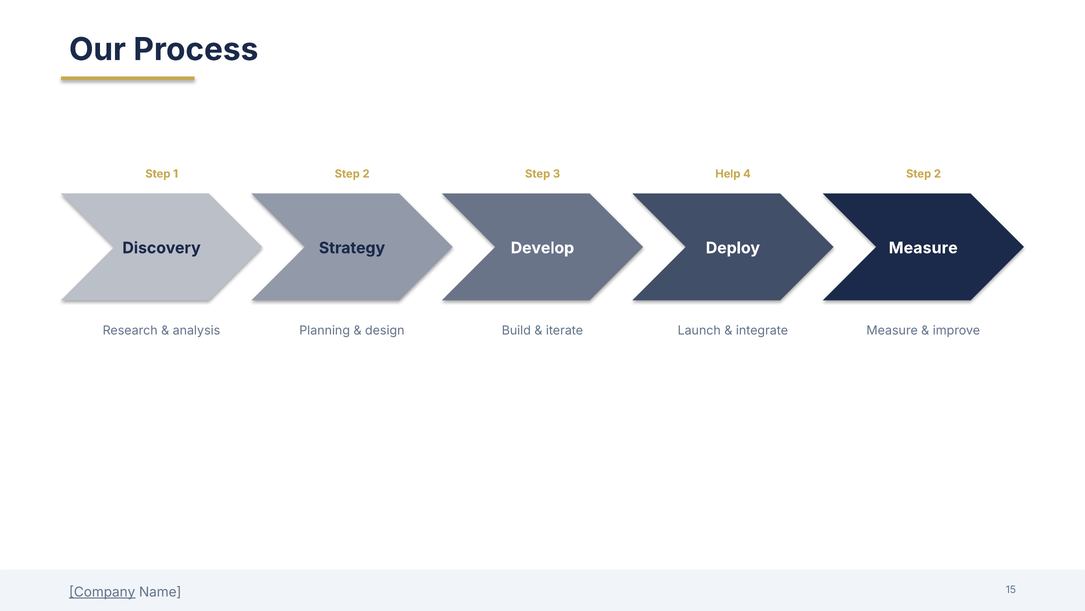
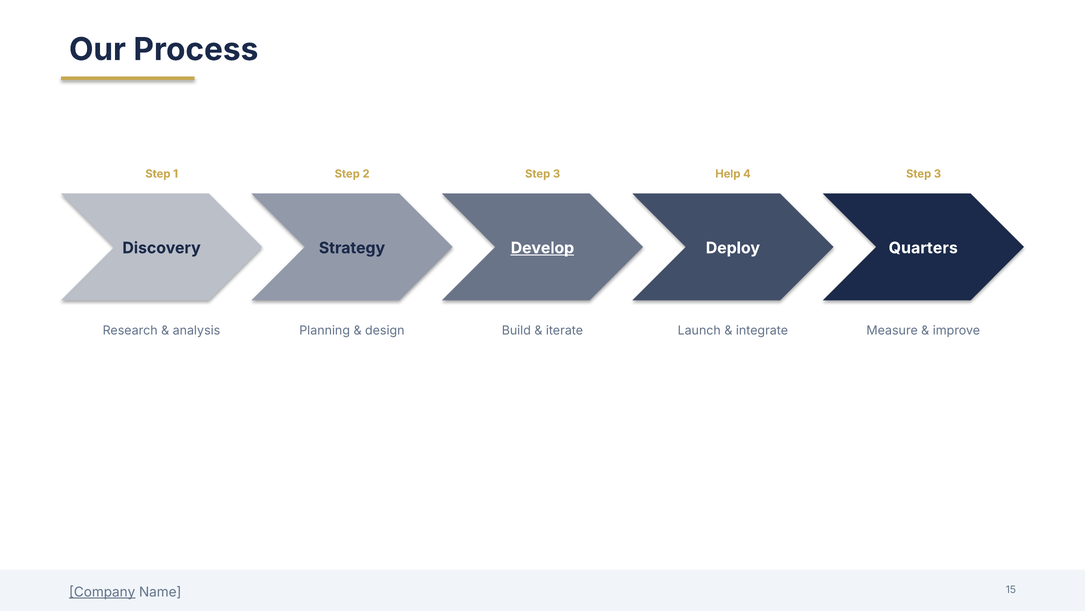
2: 2 -> 3 (937, 174)
Develop underline: none -> present (542, 248)
Measure: Measure -> Quarters (923, 248)
